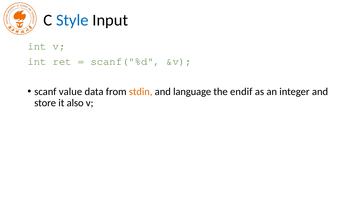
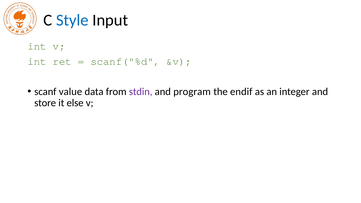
stdin colour: orange -> purple (141, 92)
language: language -> program (192, 92)
also: also -> else (75, 103)
